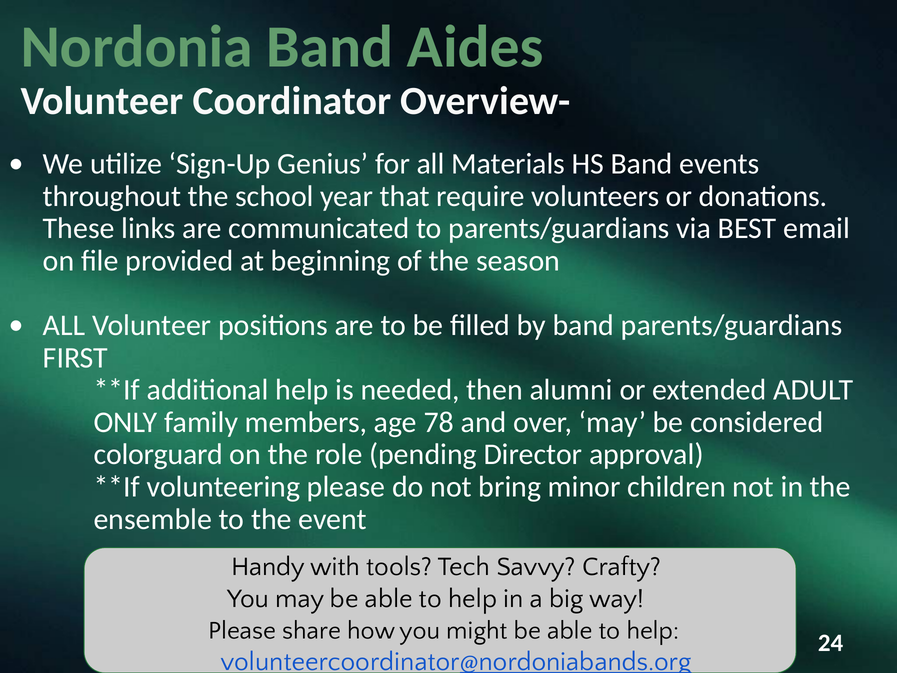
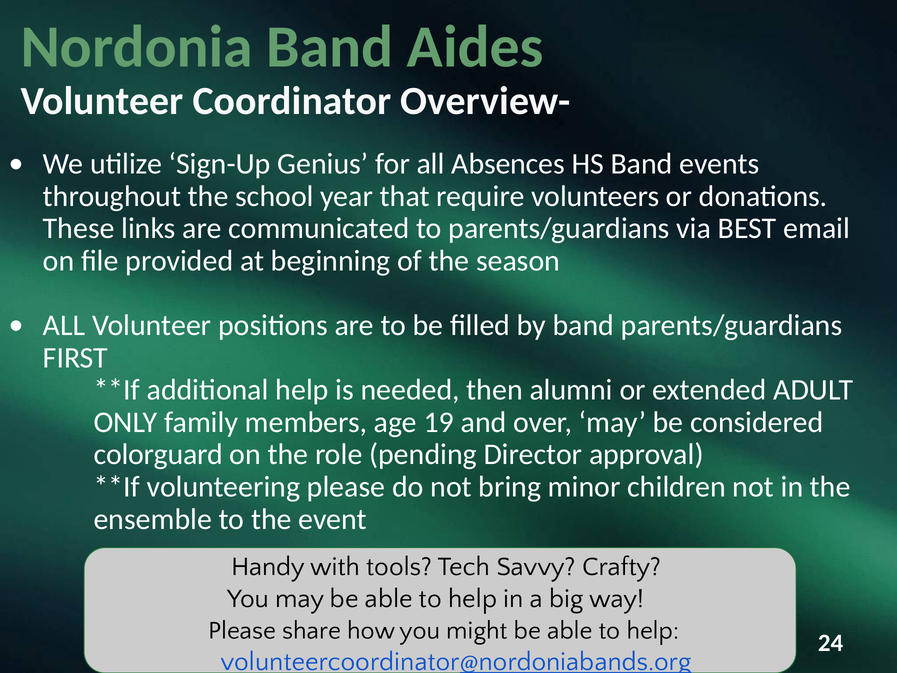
Materials: Materials -> Absences (508, 164)
78: 78 -> 19 (439, 422)
